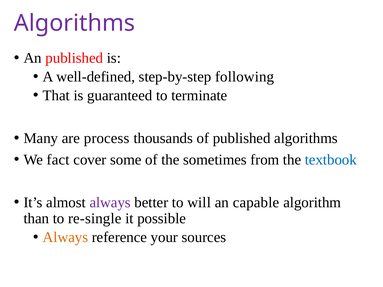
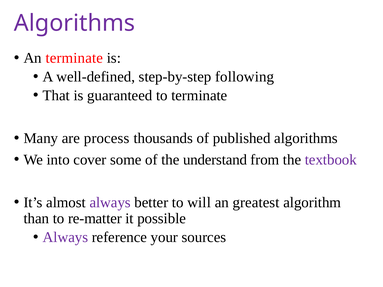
An published: published -> terminate (74, 58)
fact: fact -> into (58, 160)
sometimes: sometimes -> understand (215, 160)
textbook colour: blue -> purple (331, 160)
capable: capable -> greatest (256, 203)
re-single: re-single -> re-matter (95, 219)
Always colour: orange -> purple (65, 237)
